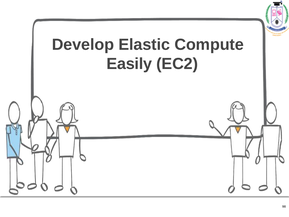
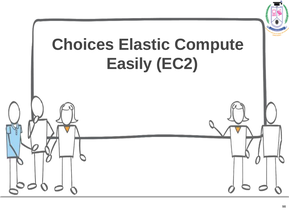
Develop: Develop -> Choices (83, 45)
